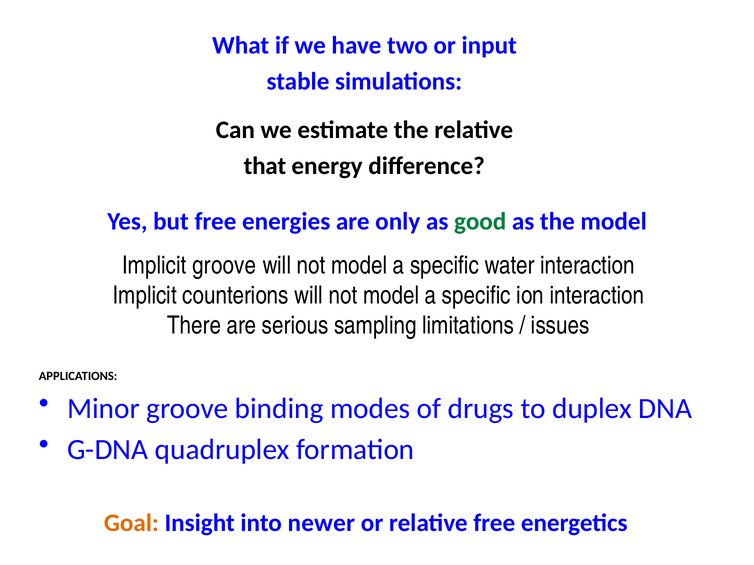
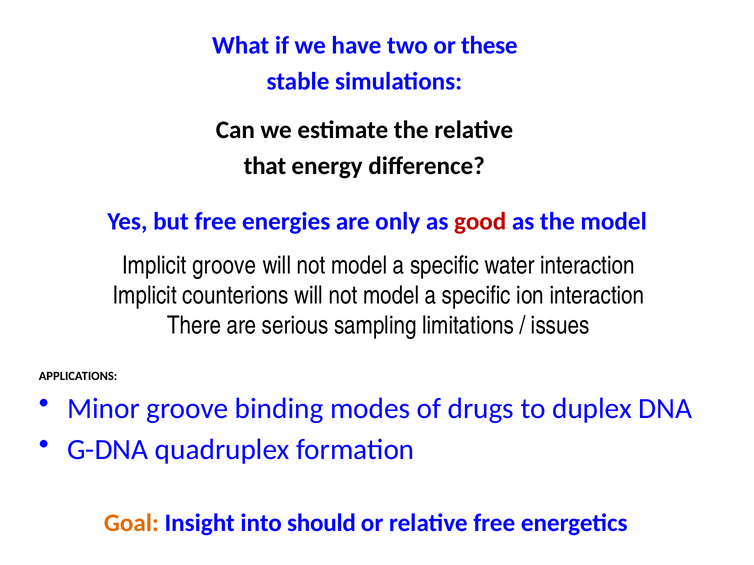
input: input -> these (489, 45)
good colour: green -> red (480, 222)
newer: newer -> should (322, 523)
